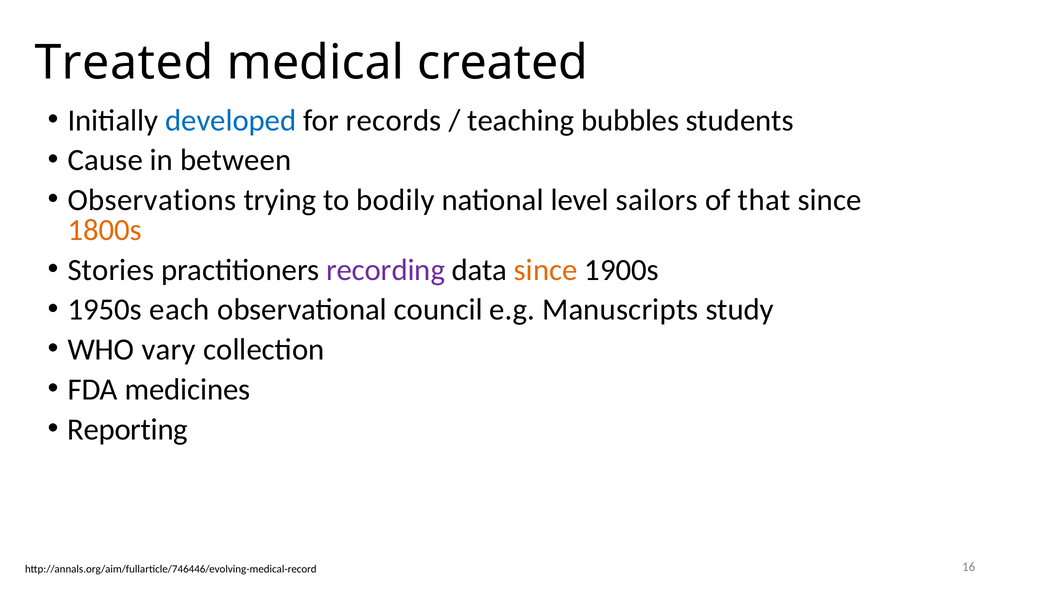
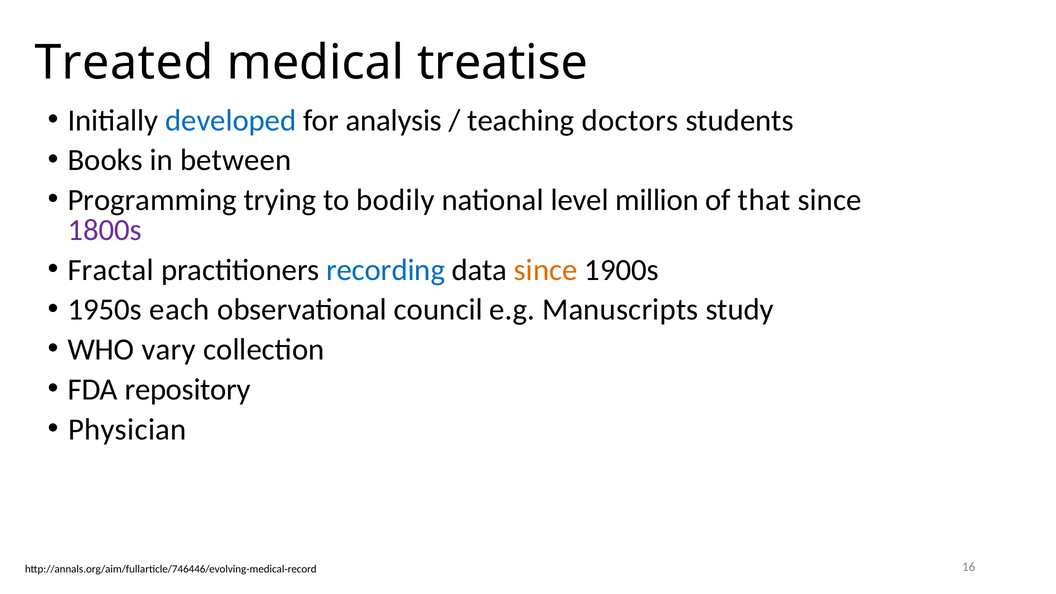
created: created -> treatise (503, 63)
records: records -> analysis (394, 120)
bubbles: bubbles -> doctors (630, 120)
Cause: Cause -> Books (105, 160)
Observations: Observations -> Programming (152, 200)
sailors: sailors -> million (657, 200)
1800s colour: orange -> purple (105, 230)
Stories: Stories -> Fractal (111, 270)
recording colour: purple -> blue (386, 270)
medicines: medicines -> repository (188, 390)
Reporting: Reporting -> Physician (127, 429)
